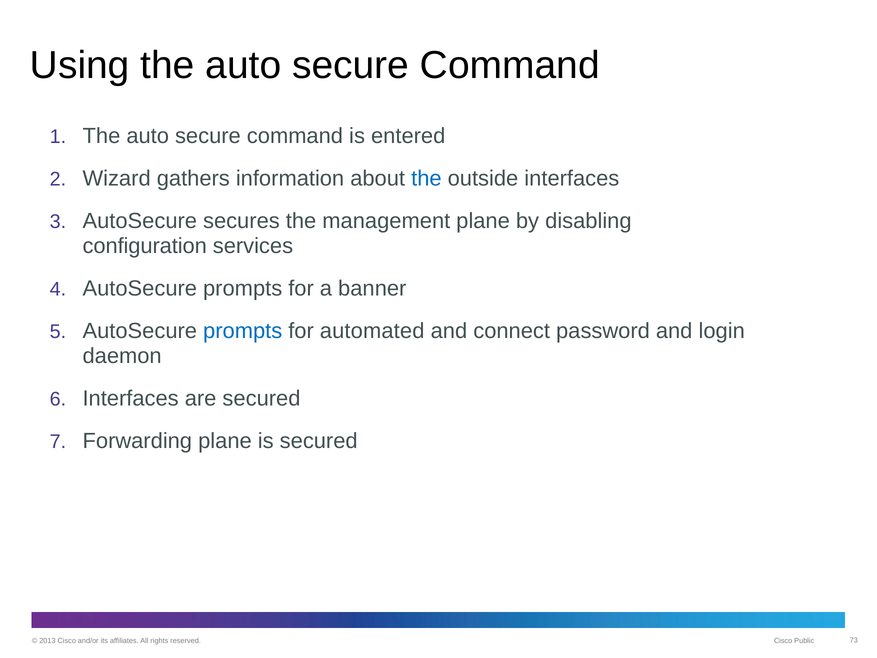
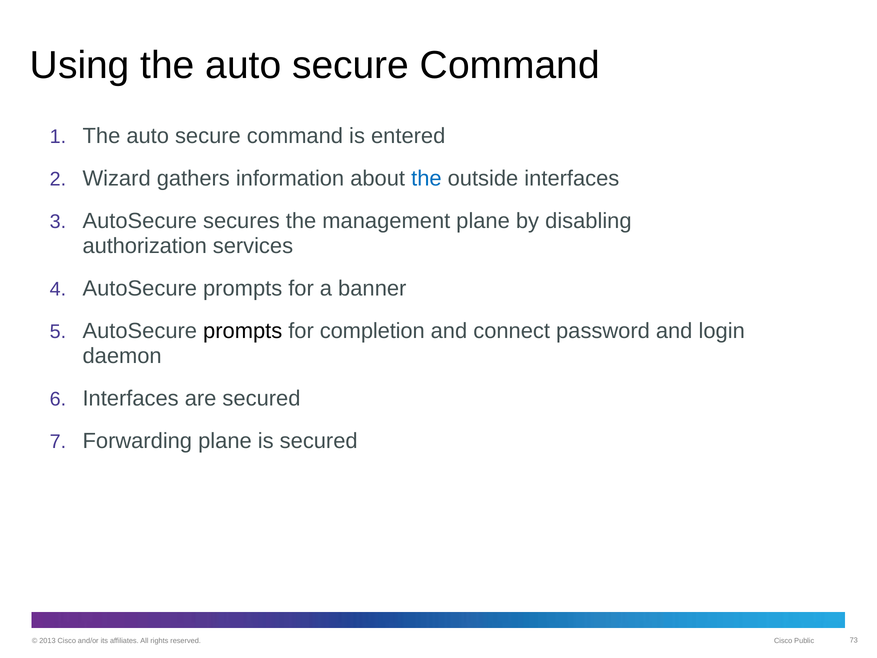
configuration: configuration -> authorization (145, 246)
prompts colour: blue -> black (243, 331)
automated: automated -> completion (372, 331)
